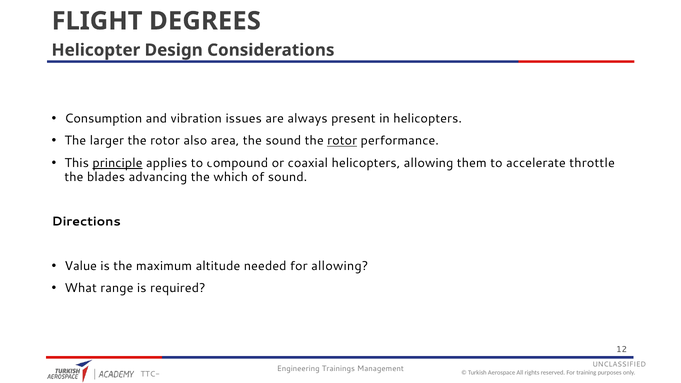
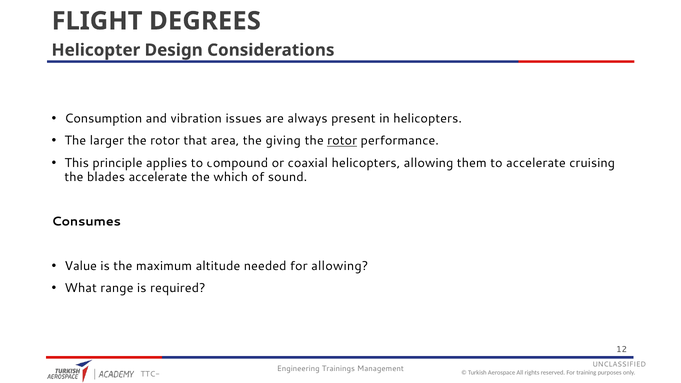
also: also -> that (195, 141)
the sound: sound -> giving (283, 141)
principle underline: present -> none (117, 163)
throttle: throttle -> cruising (592, 163)
blades advancing: advancing -> accelerate (158, 177)
Directions: Directions -> Consumes (86, 221)
